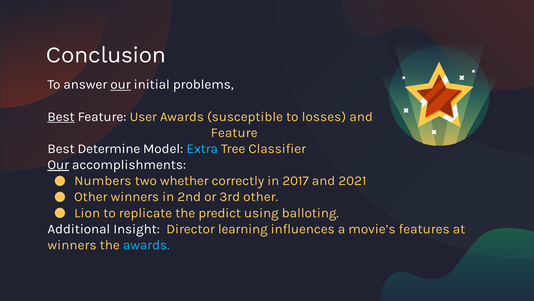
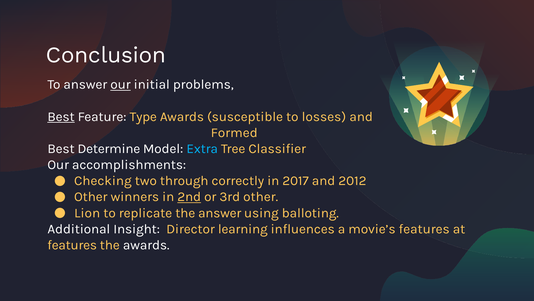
User: User -> Type (143, 116)
Feature: Feature -> Formed (234, 132)
Our underline: present -> none (58, 164)
Numbers: Numbers -> Checking (103, 180)
whether: whether -> through (184, 180)
2021: 2021 -> 2012 (352, 180)
2nd underline: none -> present (189, 196)
the predict: predict -> answer (220, 213)
winners: winners -> features (72, 245)
awards colour: light blue -> white (146, 245)
